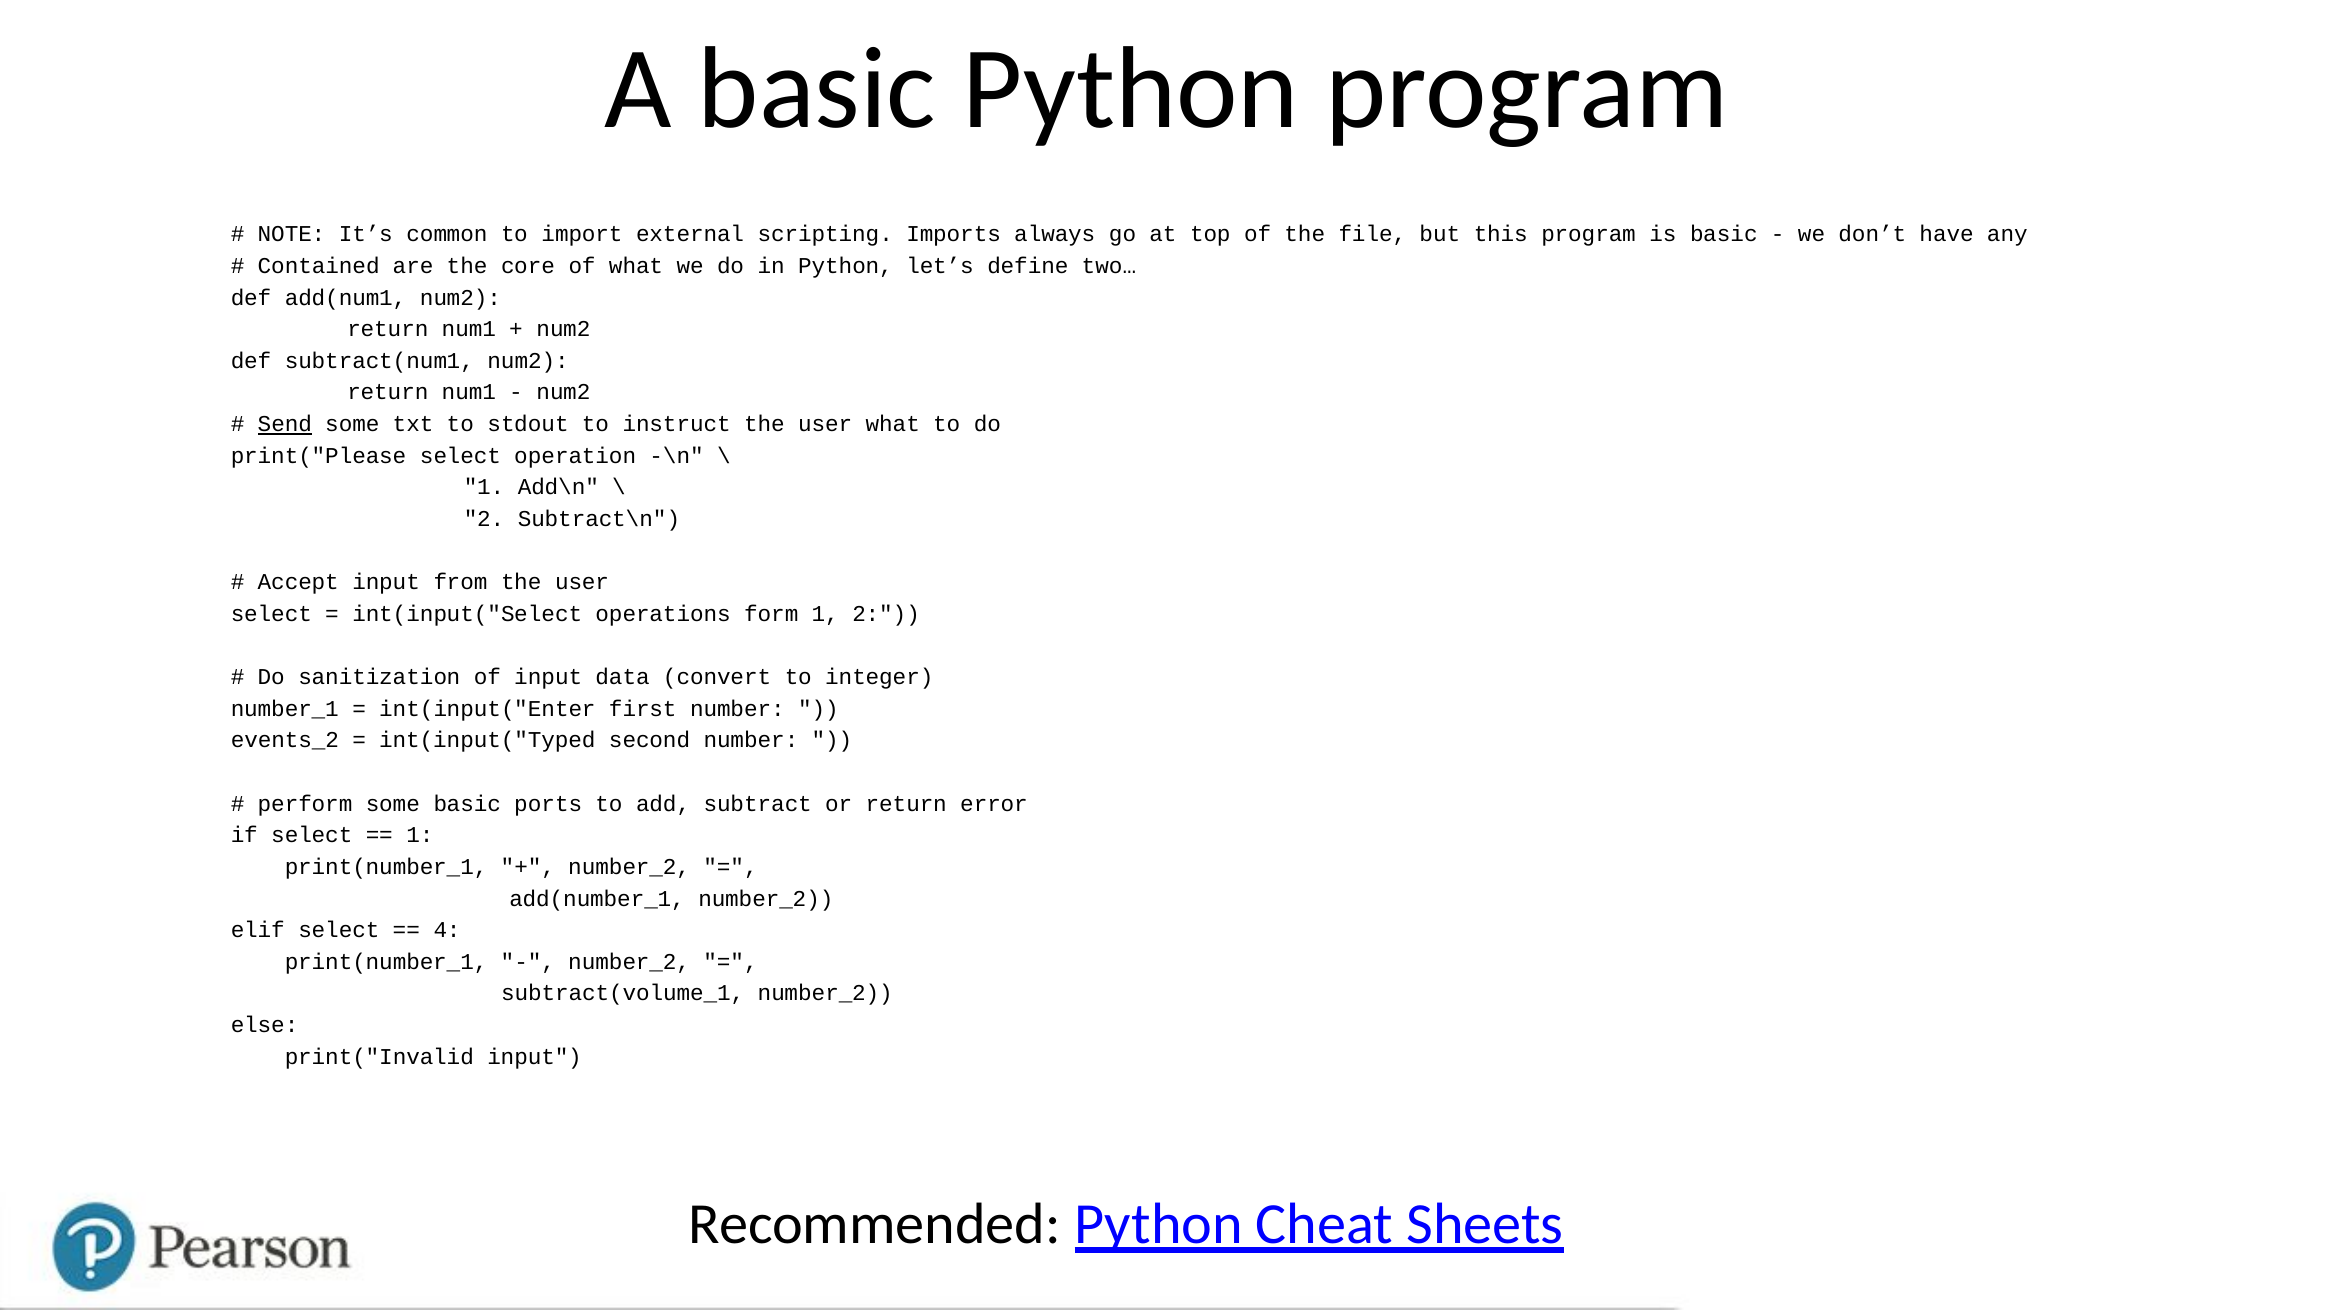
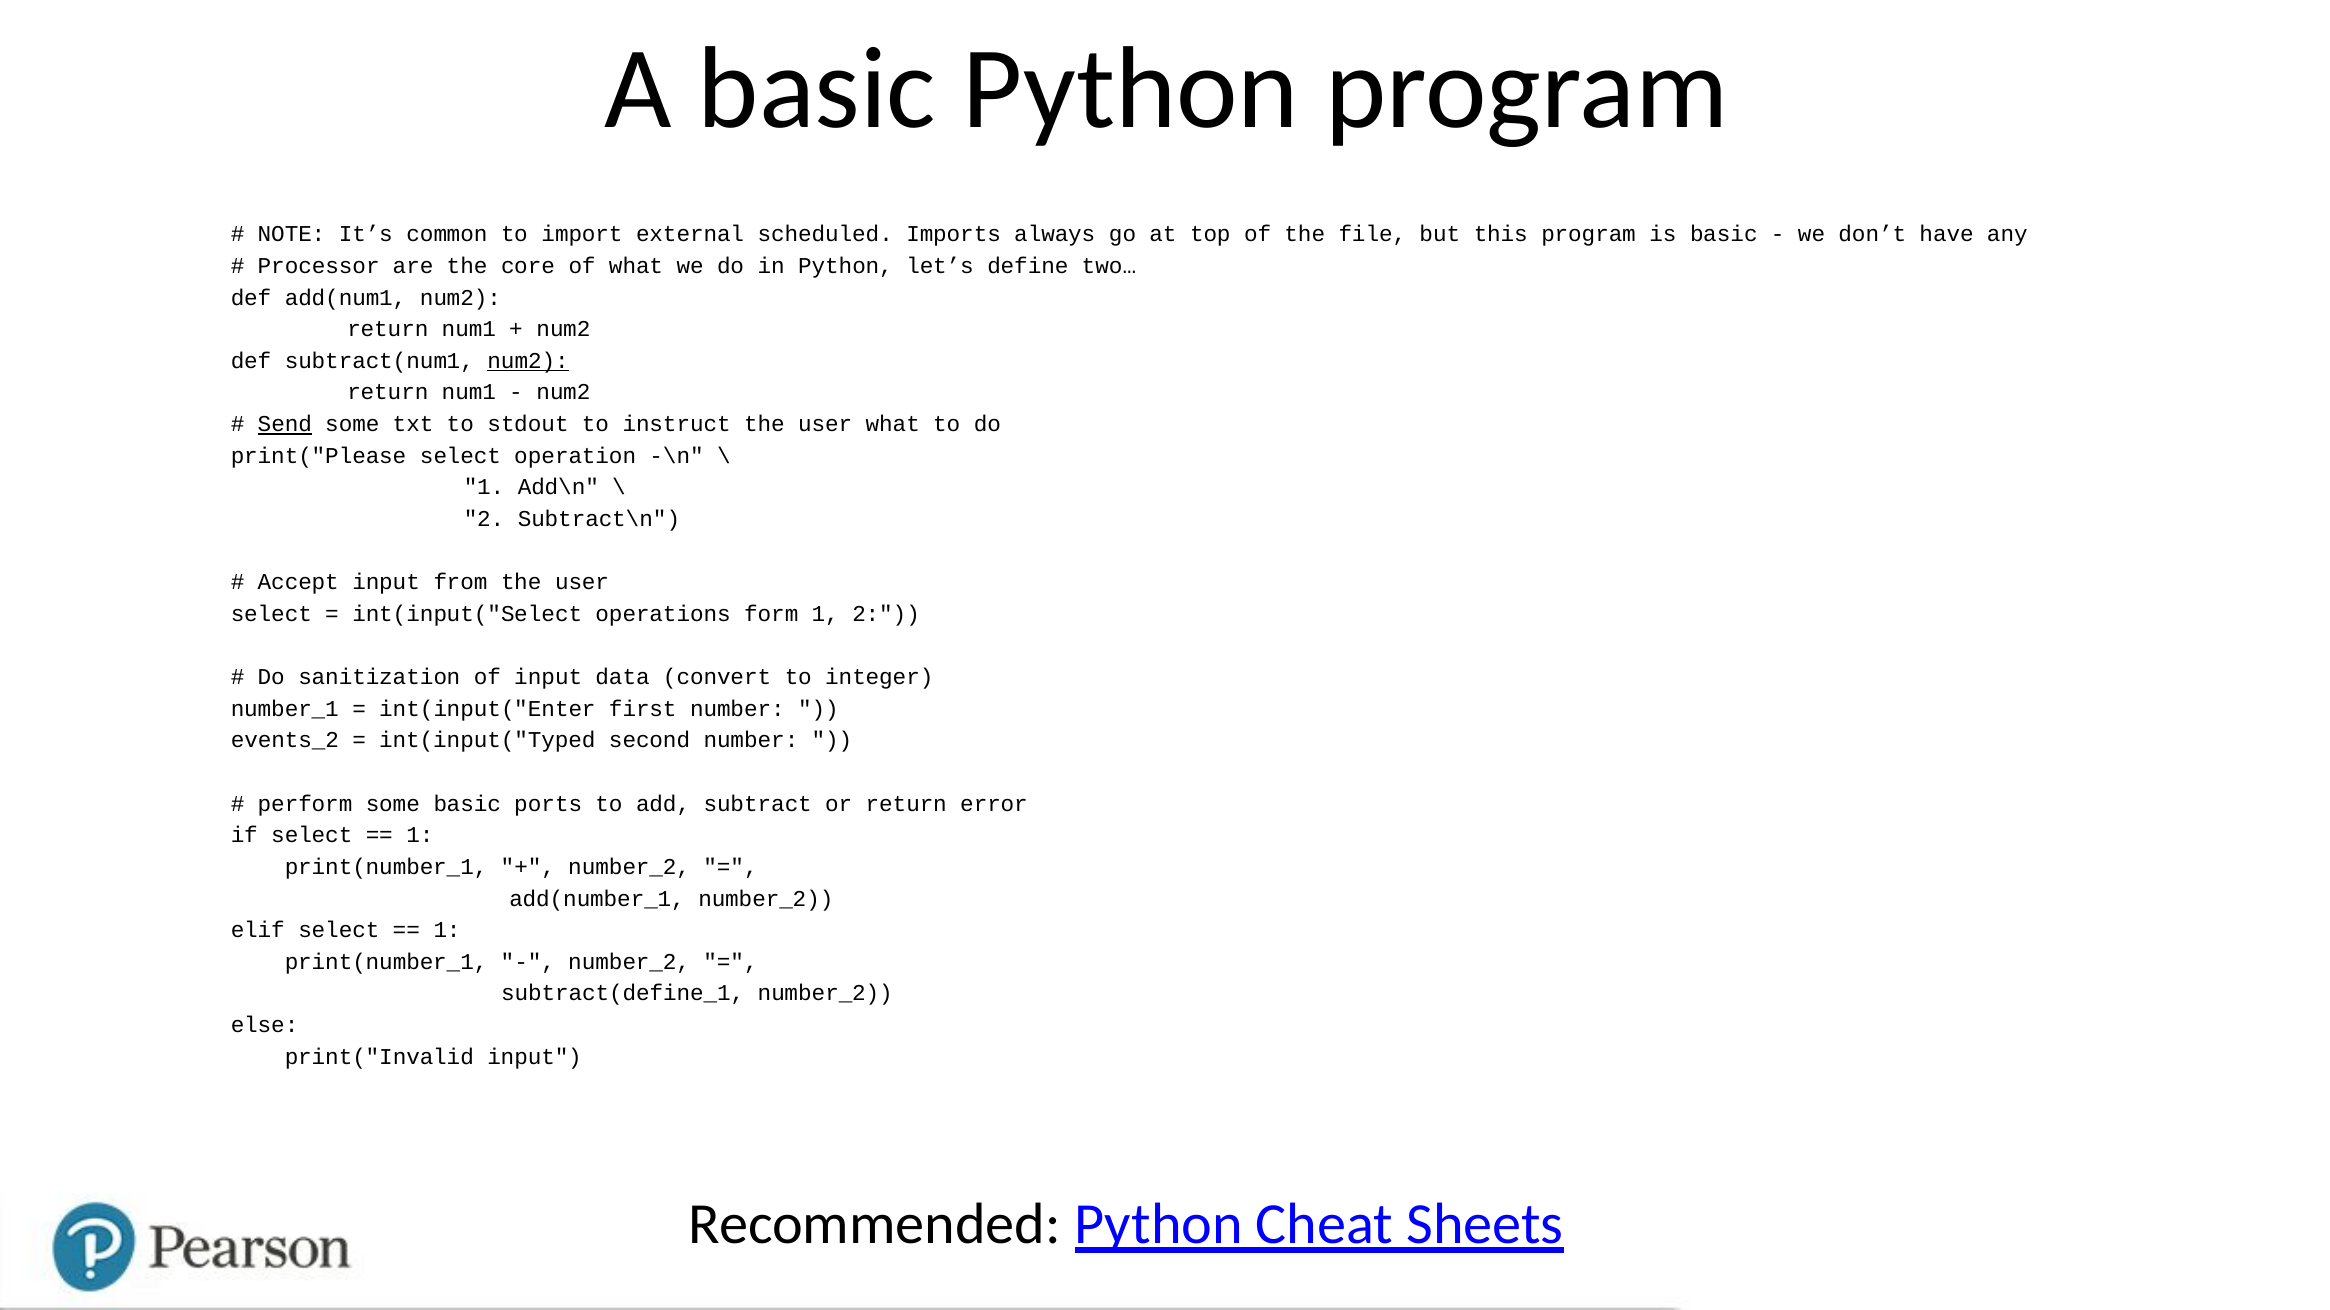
scripting: scripting -> scheduled (825, 234)
Contained: Contained -> Processor (319, 266)
num2 underline: none -> present (528, 361)
4: 4 -> 1 (447, 931)
subtract(volume_1: subtract(volume_1 -> subtract(define_1 (623, 994)
